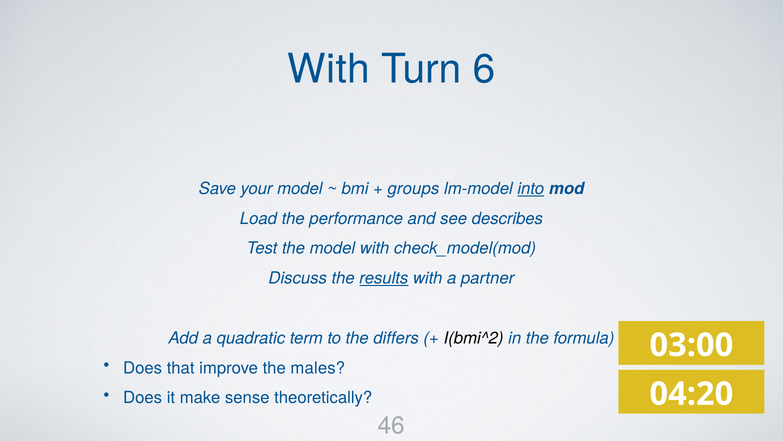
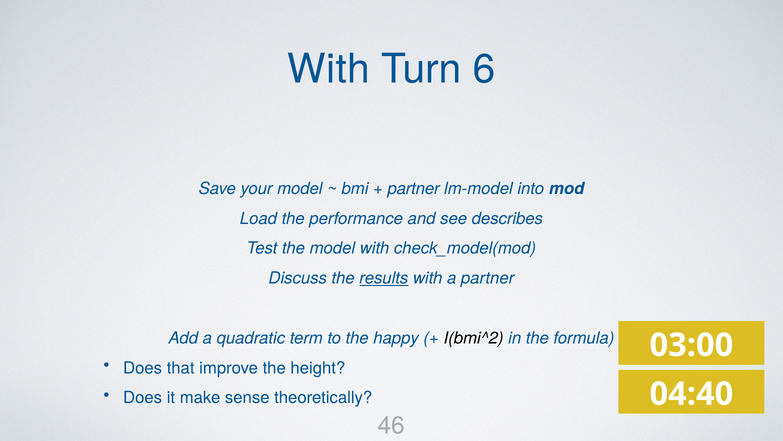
groups: groups -> partner (414, 188)
into underline: present -> none (531, 188)
differs: differs -> happy (396, 338)
males: males -> height (318, 368)
04:20: 04:20 -> 04:40 (691, 394)
